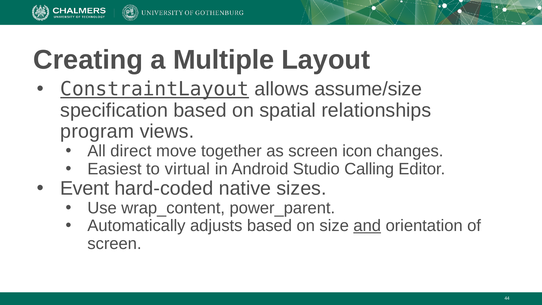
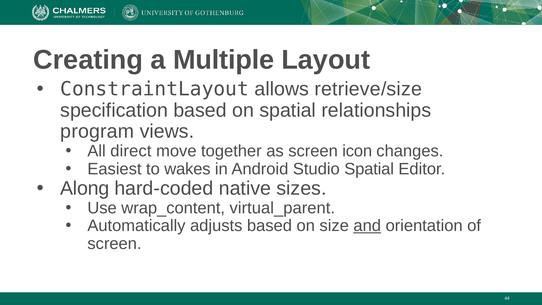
ConstraintLayout underline: present -> none (155, 89)
assume/size: assume/size -> retrieve/size (368, 89)
virtual: virtual -> wakes (187, 169)
Studio Calling: Calling -> Spatial (369, 169)
Event: Event -> Along (85, 188)
power_parent: power_parent -> virtual_parent (282, 208)
